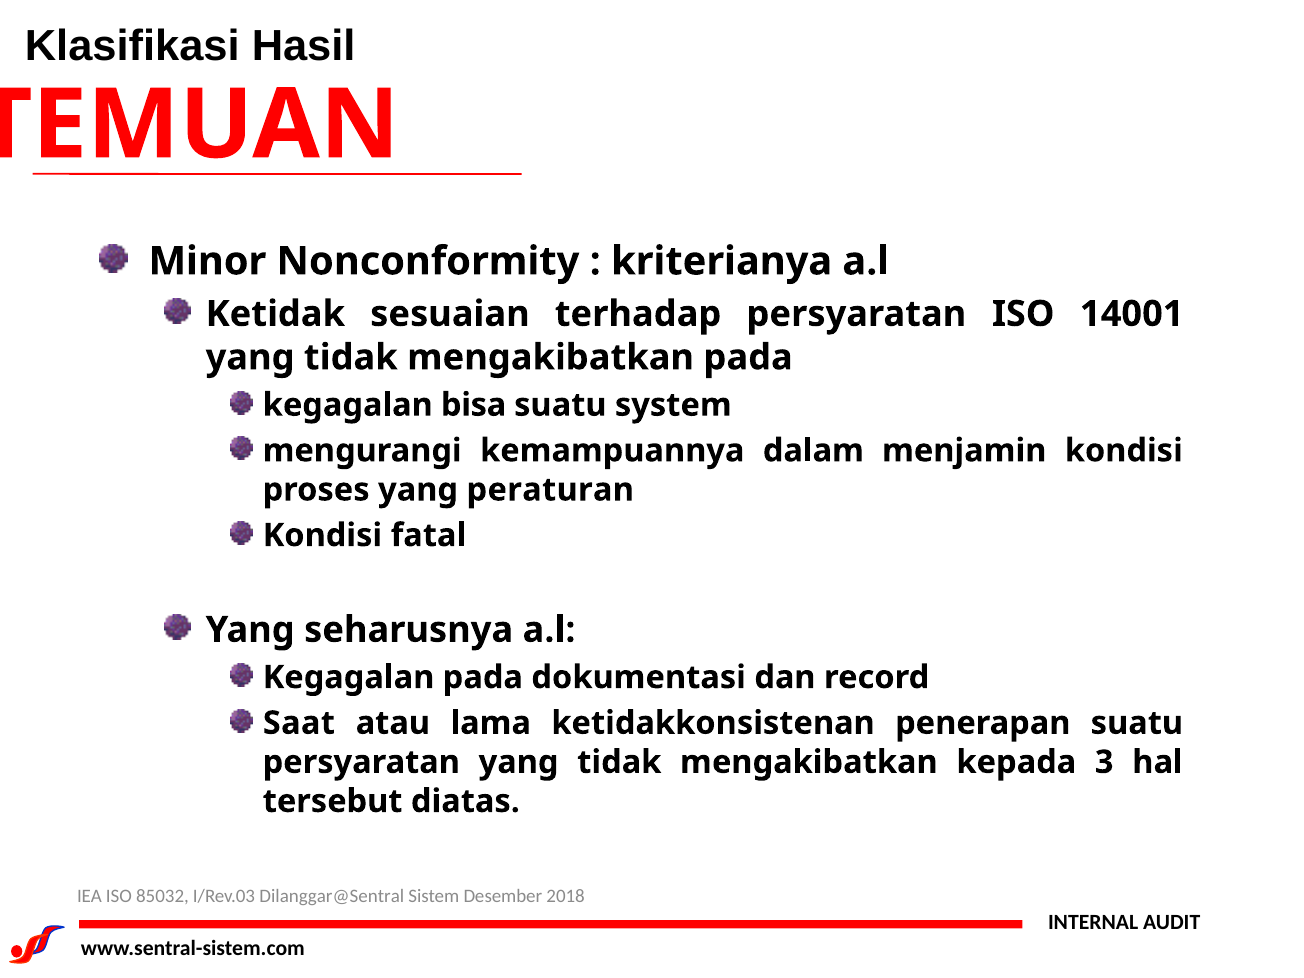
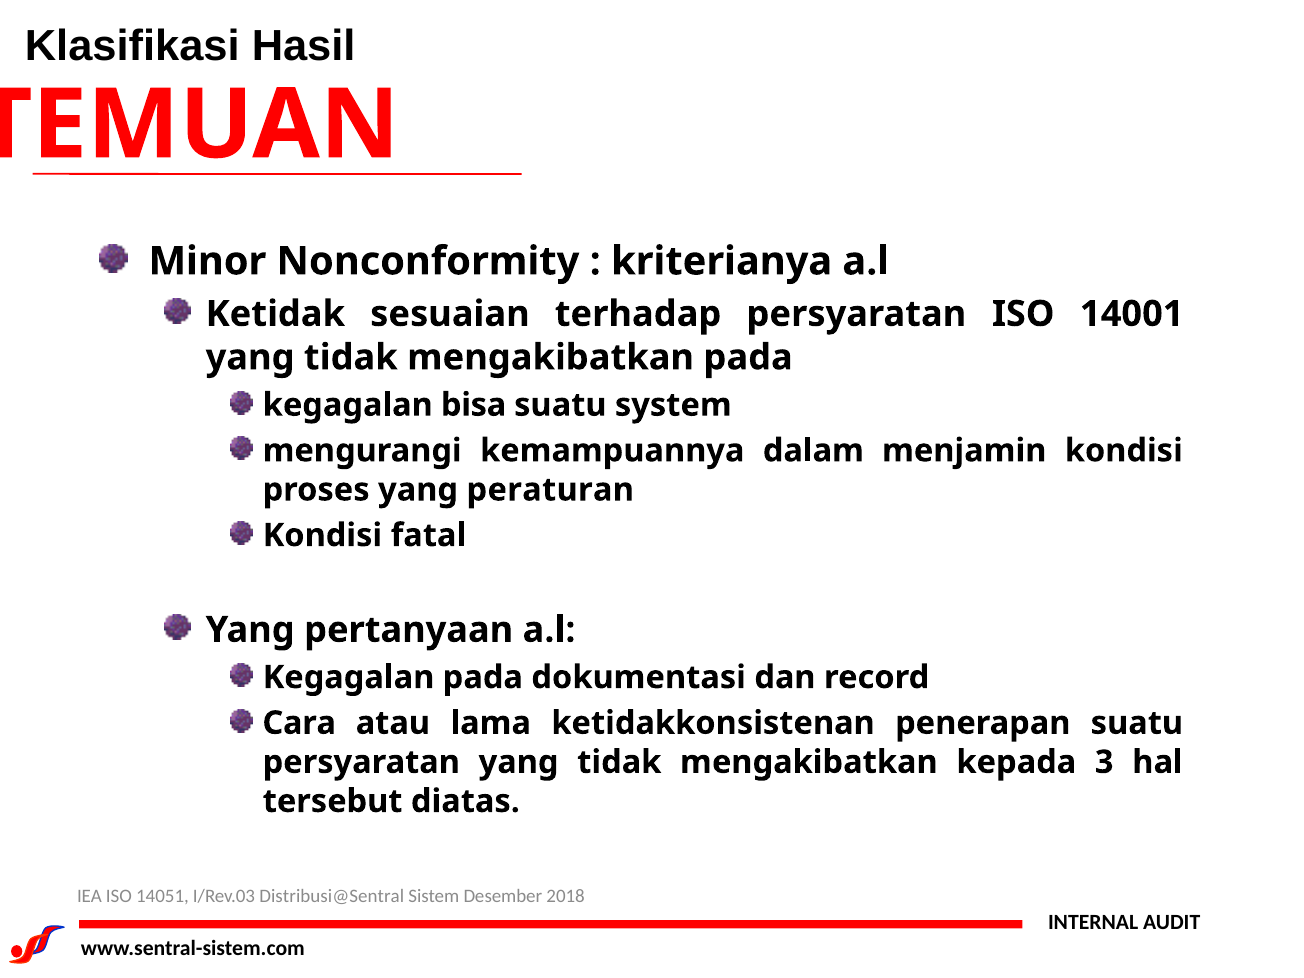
seharusnya: seharusnya -> pertanyaan (409, 630)
Saat: Saat -> Cara (299, 723)
85032: 85032 -> 14051 (162, 897)
Dilanggar@Sentral: Dilanggar@Sentral -> Distribusi@Sentral (332, 897)
